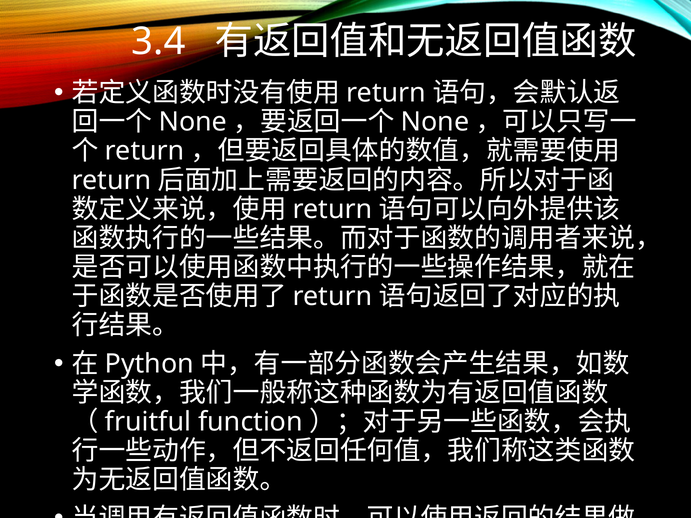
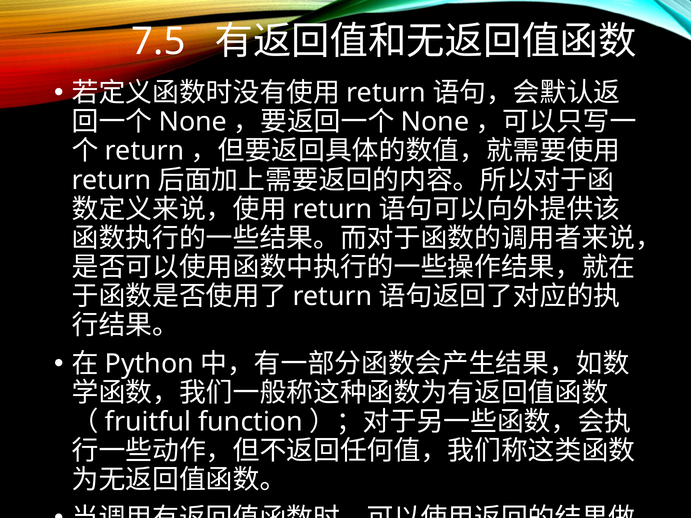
3.4: 3.4 -> 7.5 (159, 42)
